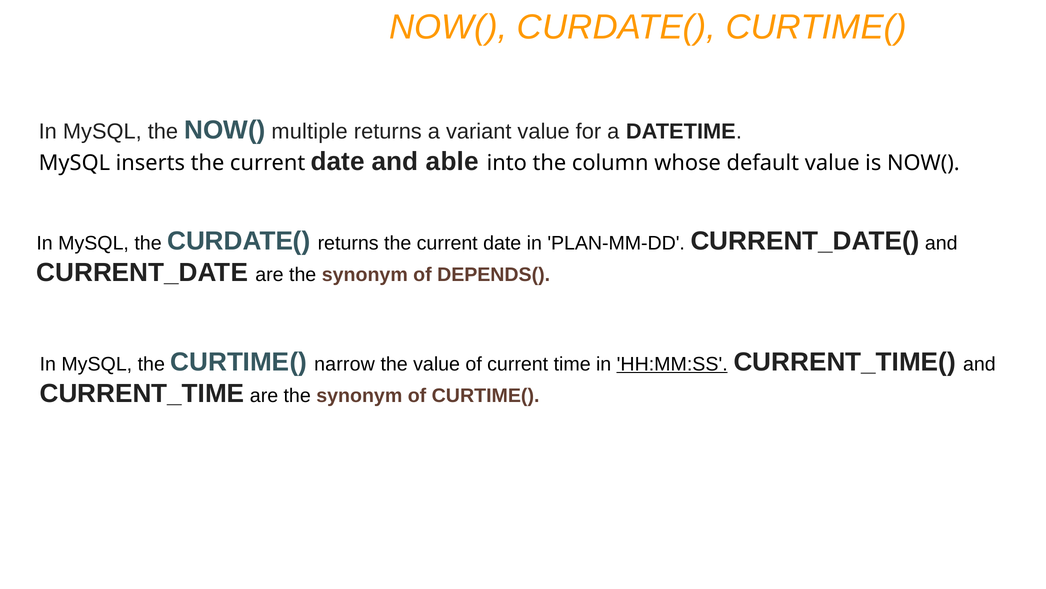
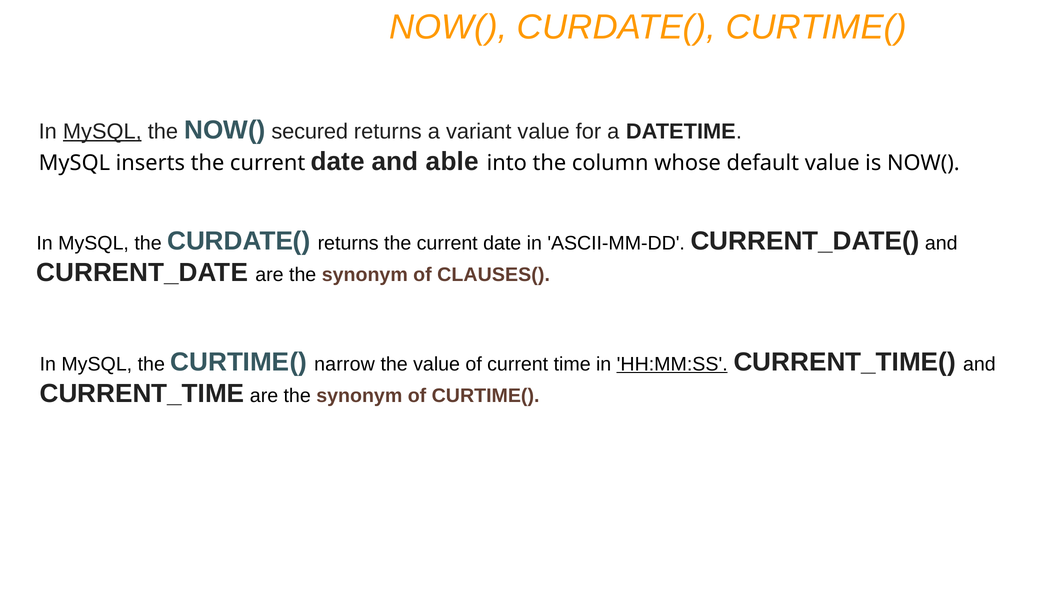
MySQL underline: none -> present (102, 131)
multiple: multiple -> secured (310, 131)
PLAN-MM-DD: PLAN-MM-DD -> ASCII-MM-DD (616, 243)
DEPENDS(: DEPENDS( -> CLAUSES( (494, 274)
